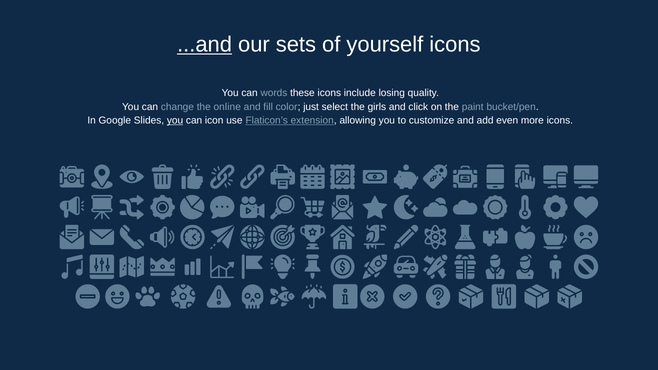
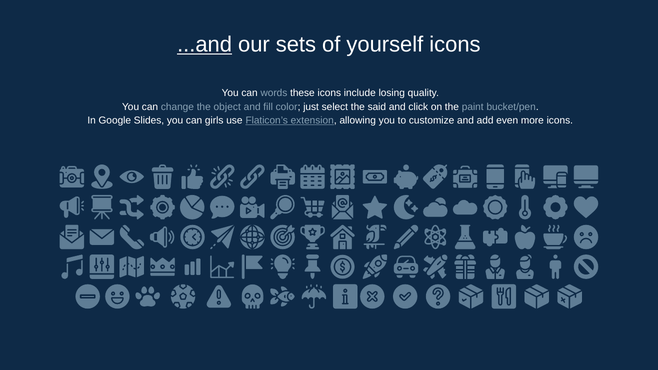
online: online -> object (227, 107)
girls: girls -> said (377, 107)
you underline: present -> none (175, 121)
icon: icon -> girls (214, 121)
